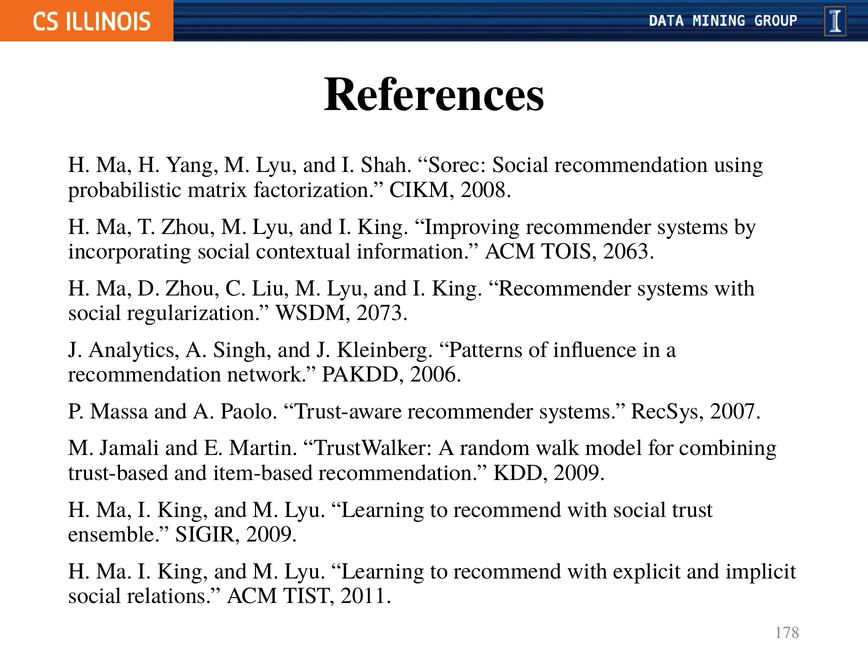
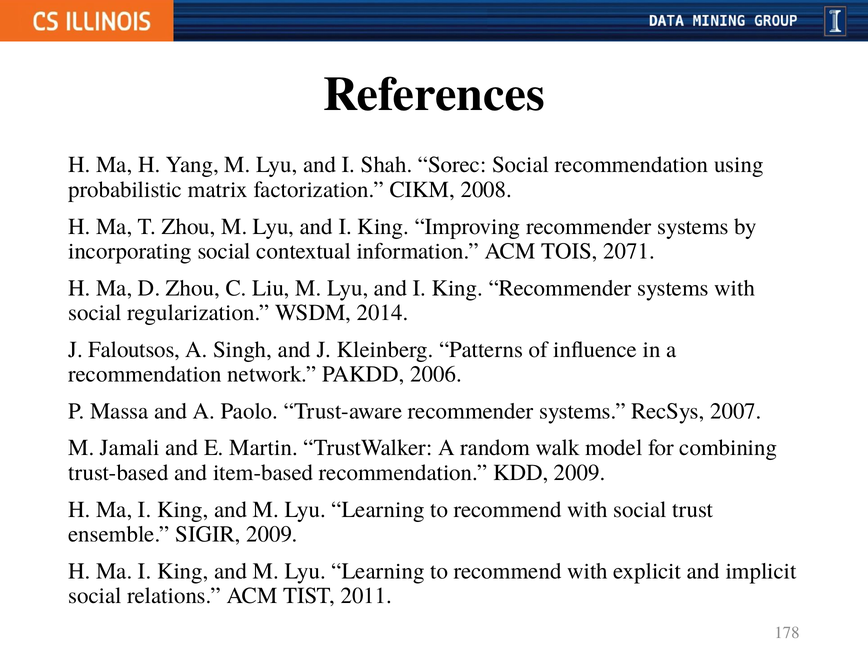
2063: 2063 -> 2071 (629, 251)
2073: 2073 -> 2014 (383, 313)
Analytics: Analytics -> Faloutsos (134, 350)
